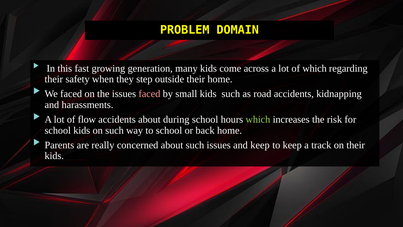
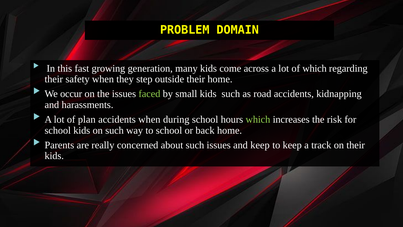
We faced: faced -> occur (71, 94)
faced colour: pink -> light green (149, 94)
flow: flow -> plan (87, 119)
accidents about: about -> when (149, 119)
